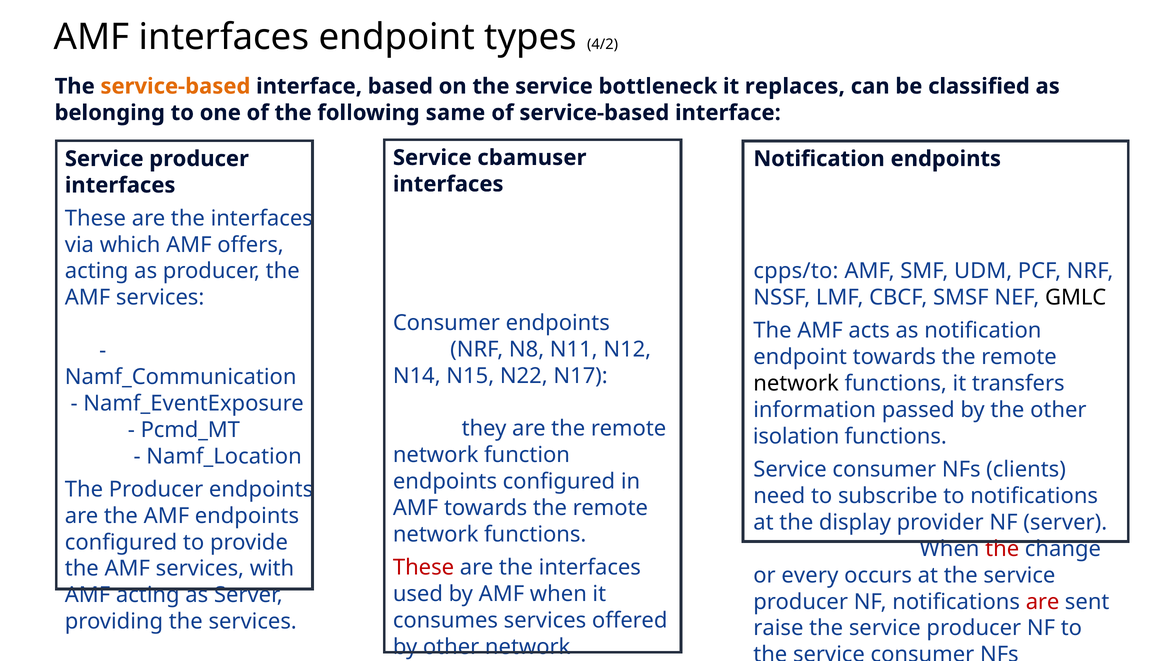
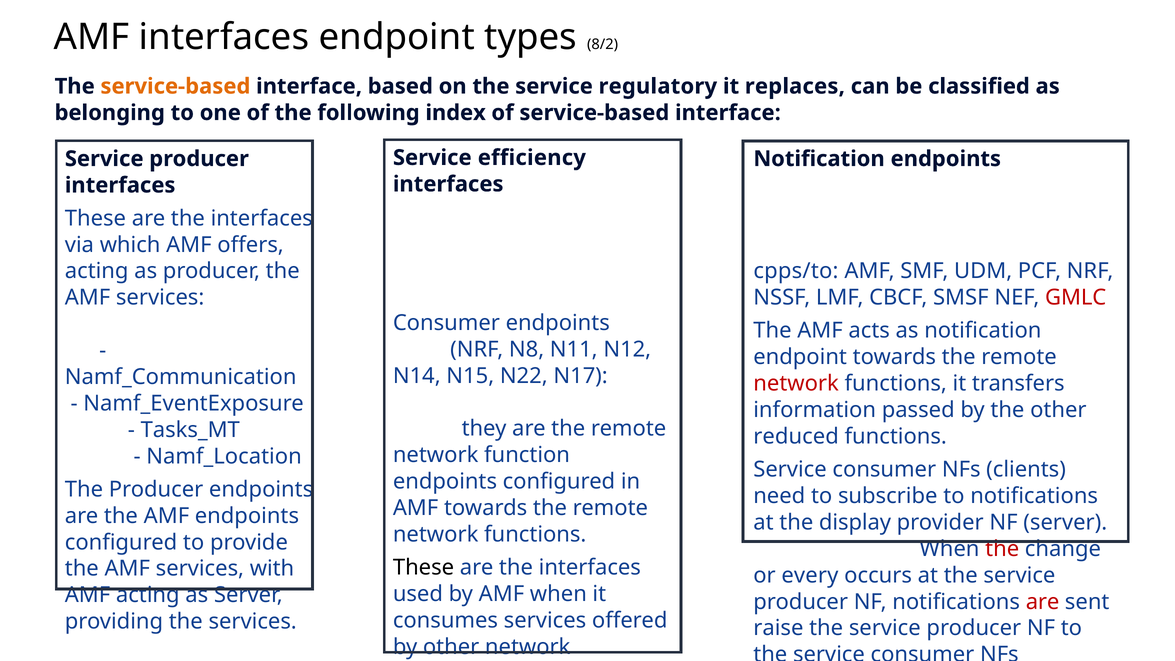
4/2: 4/2 -> 8/2 (603, 45)
bottleneck: bottleneck -> regulatory (658, 86)
same: same -> index (456, 113)
cbamuser: cbamuser -> efficiency (532, 158)
GMLC colour: black -> red (1076, 298)
network colour: black -> red (796, 384)
Pcmd_MT: Pcmd_MT -> Tasks_MT (190, 430)
isolation: isolation -> reduced (796, 436)
These colour: red -> black (424, 567)
